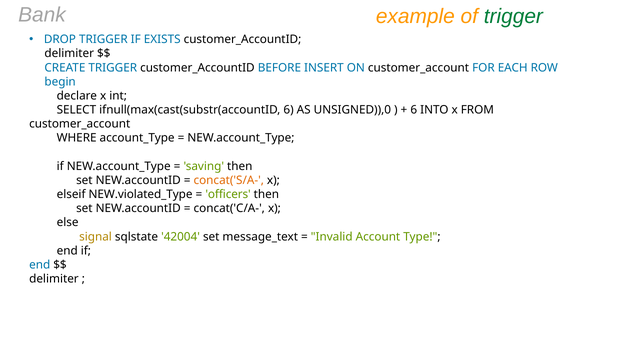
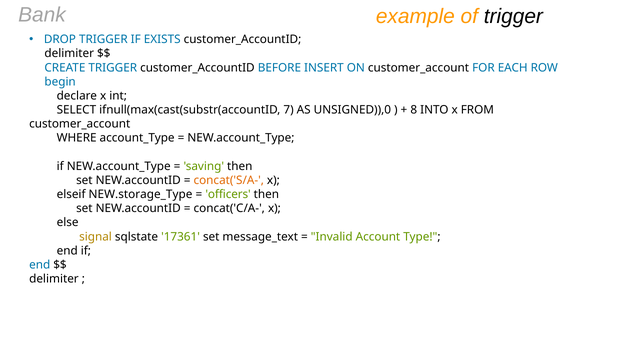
trigger colour: green -> black (513, 16)
ifnull(max(cast(substr(accountID 6: 6 -> 7 (289, 110)
6: 6 -> 8 (414, 110)
NEW.violated_Type: NEW.violated_Type -> NEW.storage_Type (141, 194)
42004: 42004 -> 17361 (181, 237)
